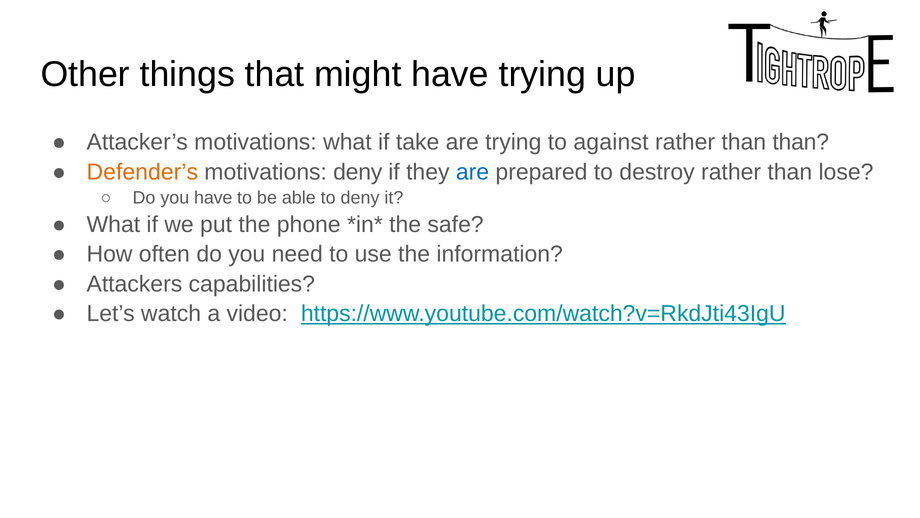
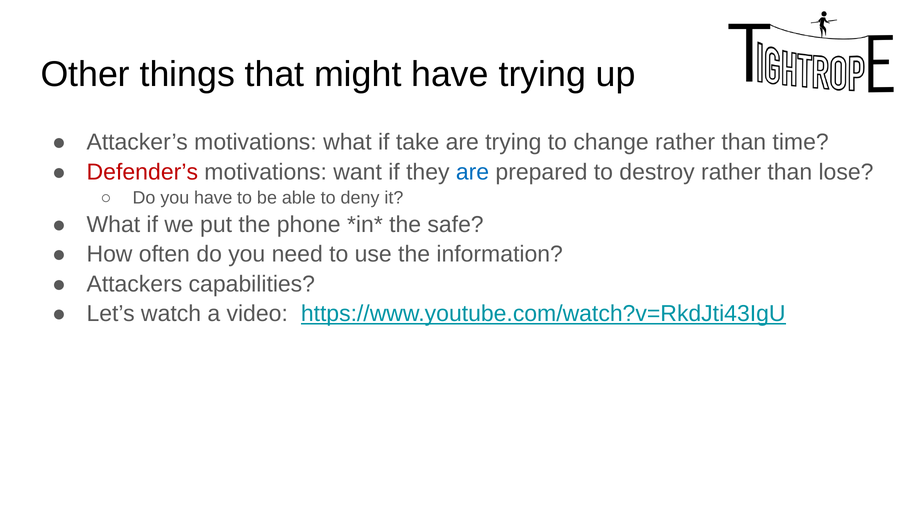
against: against -> change (611, 142)
than than: than -> time (801, 142)
Defender’s colour: orange -> red (142, 172)
motivations deny: deny -> want (358, 172)
